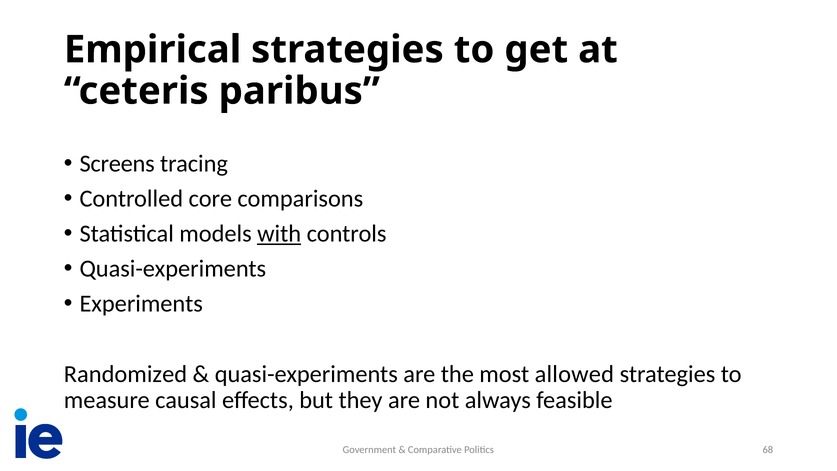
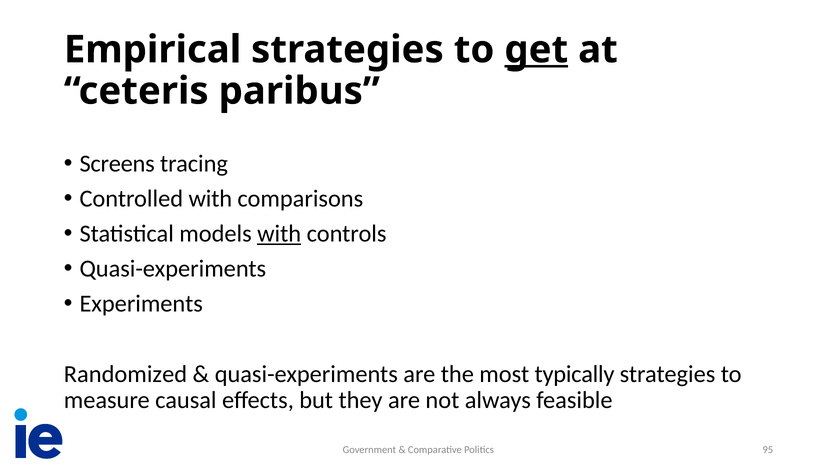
get underline: none -> present (536, 50)
Controlled core: core -> with (210, 199)
allowed: allowed -> typically (575, 374)
68: 68 -> 95 (768, 450)
